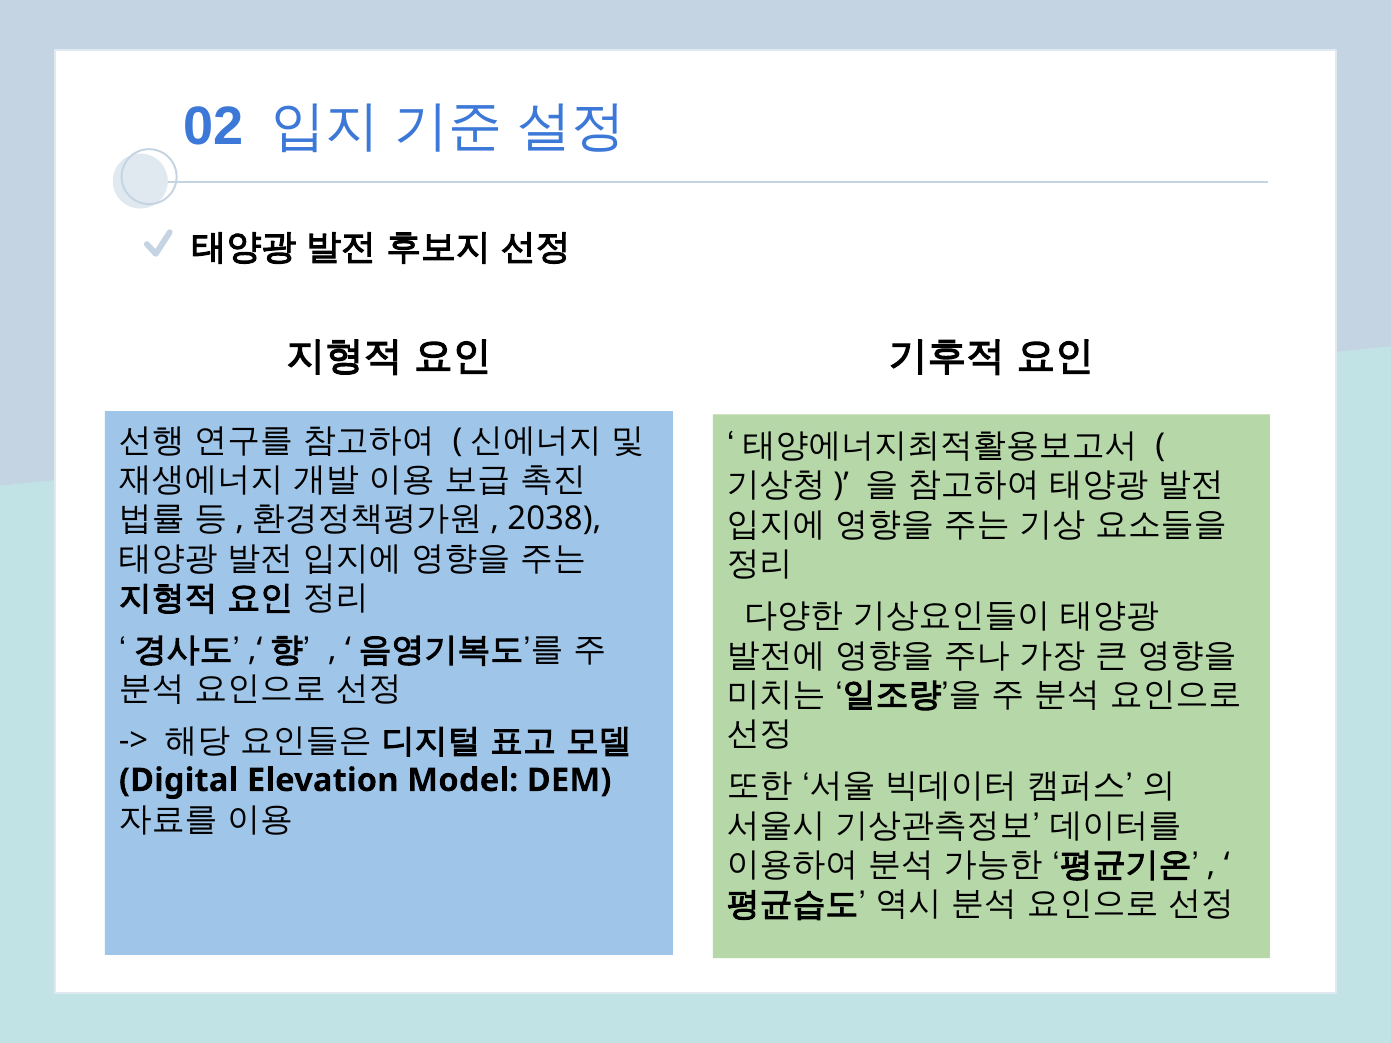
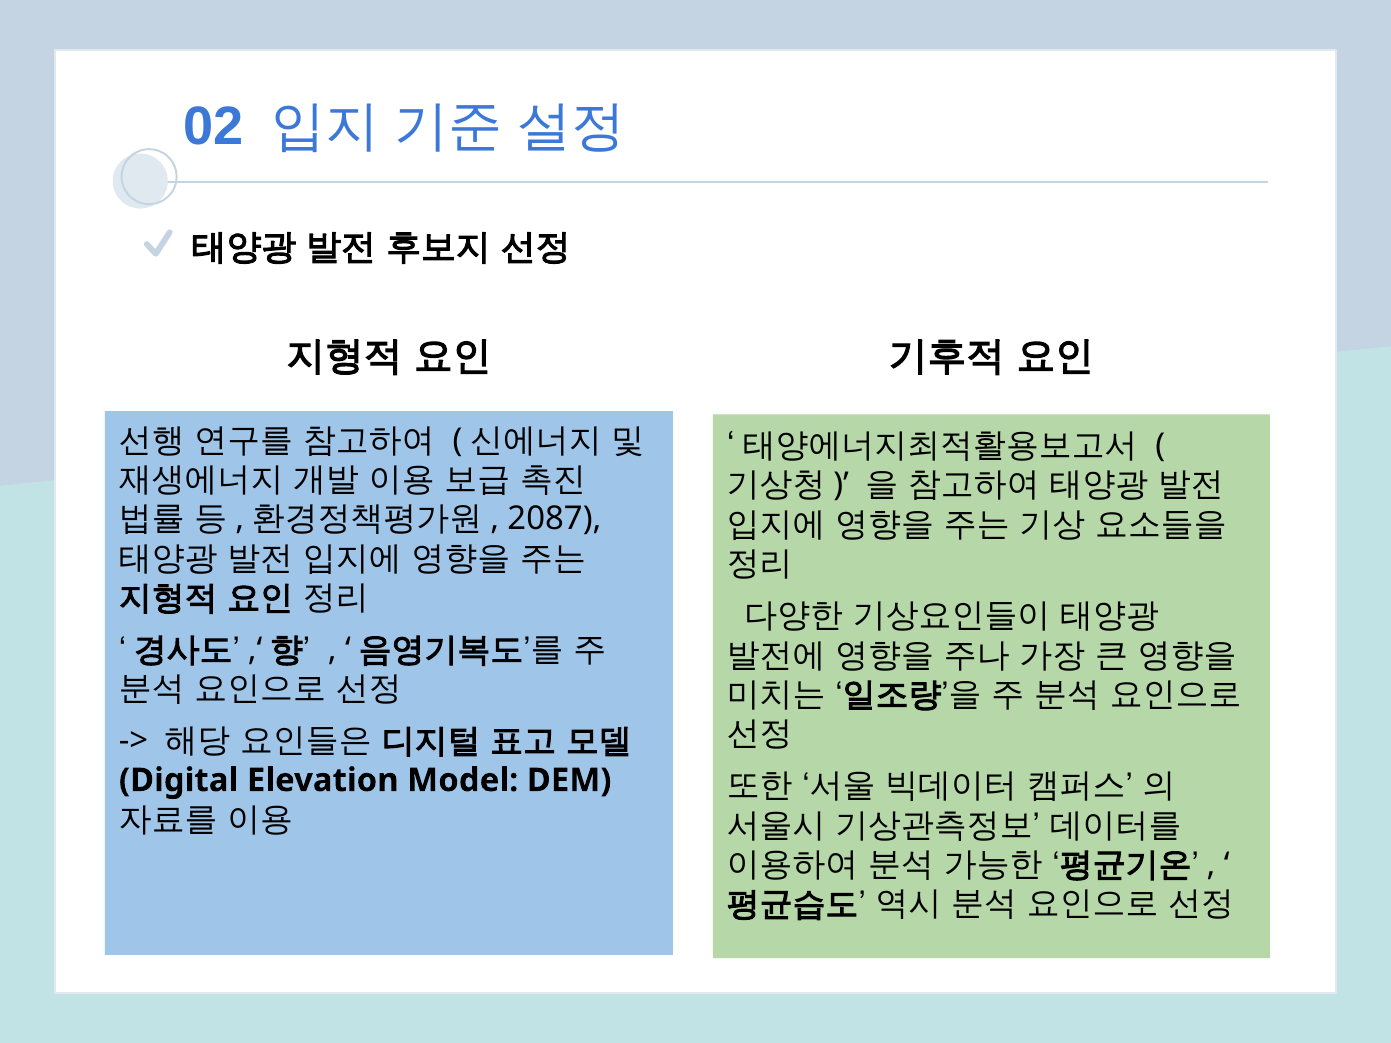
2038: 2038 -> 2087 (554, 519)
